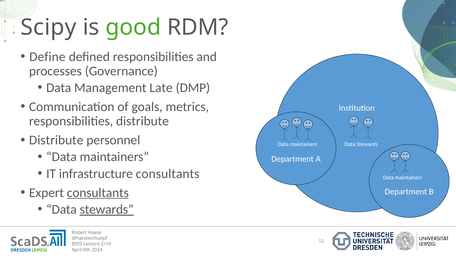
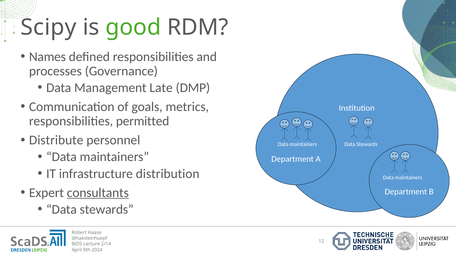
Define: Define -> Names (47, 57)
responsibilities distribute: distribute -> permitted (143, 121)
infrastructure consultants: consultants -> distribution (168, 174)
stewards underline: present -> none (107, 210)
